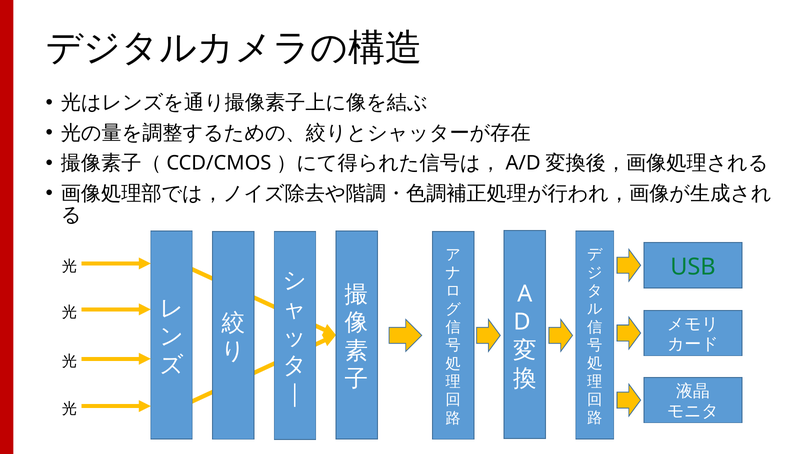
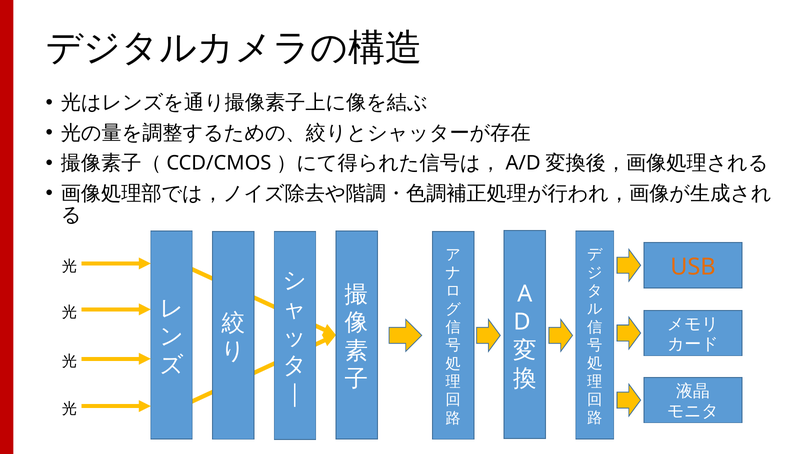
USB colour: green -> orange (693, 267)
